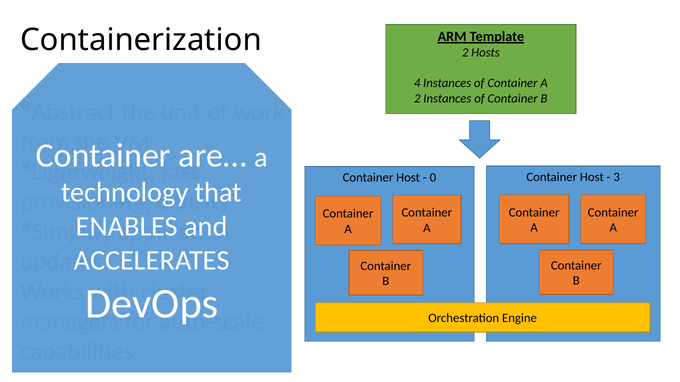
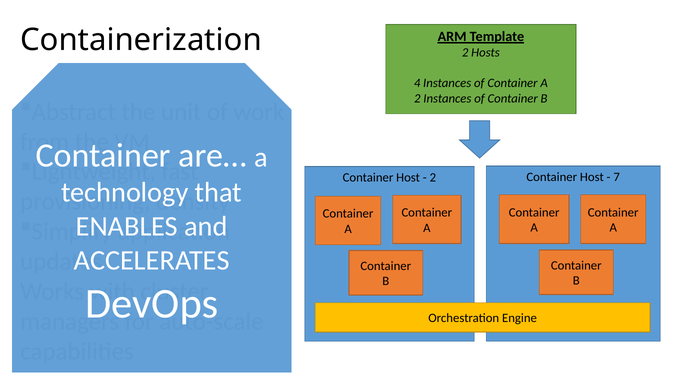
3: 3 -> 7 (617, 177)
0: 0 -> 2 (433, 178)
